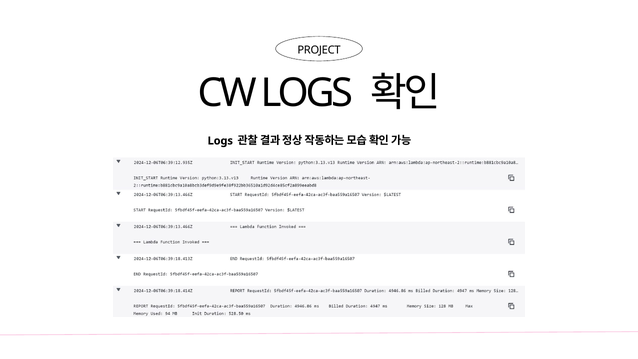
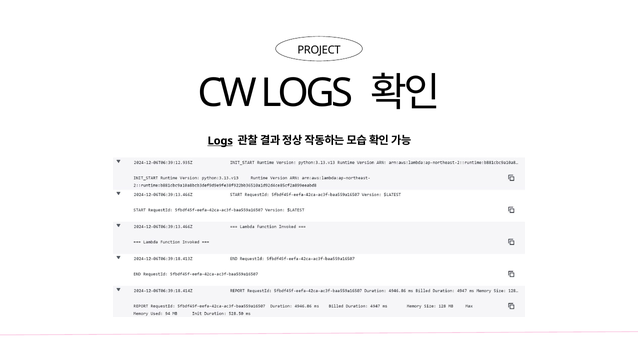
Logs underline: none -> present (220, 141)
